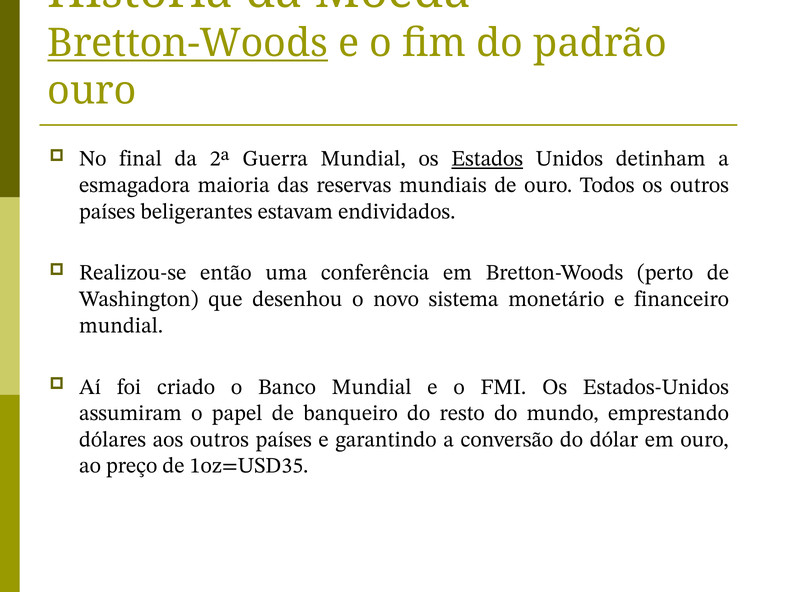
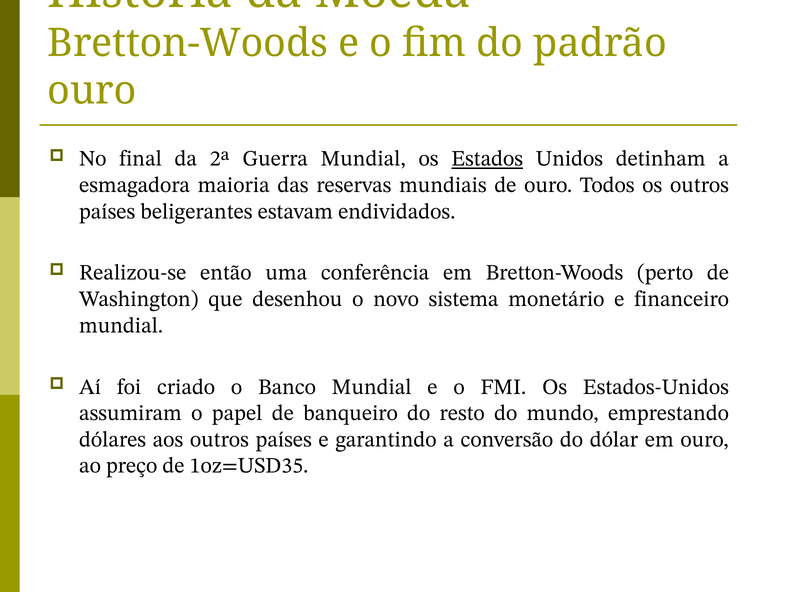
Bretton-Woods underline: present -> none (188, 44)
